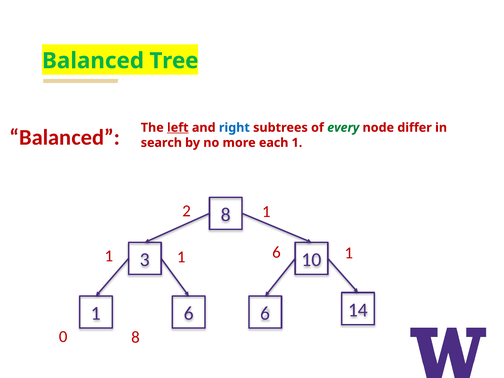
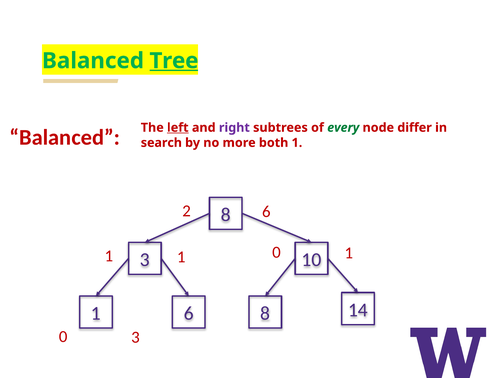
Tree underline: none -> present (174, 61)
right colour: blue -> purple (234, 128)
each: each -> both (274, 143)
2 1: 1 -> 6 (266, 212)
1 1 6: 6 -> 0 (276, 252)
6 6: 6 -> 8 (265, 313)
0 8: 8 -> 3 (135, 337)
